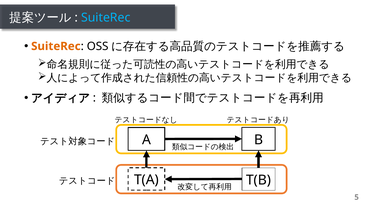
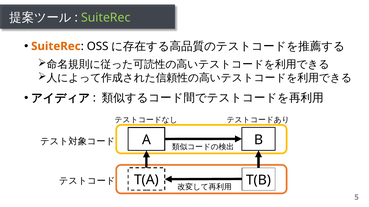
SuiteRec colour: light blue -> light green (106, 18)
